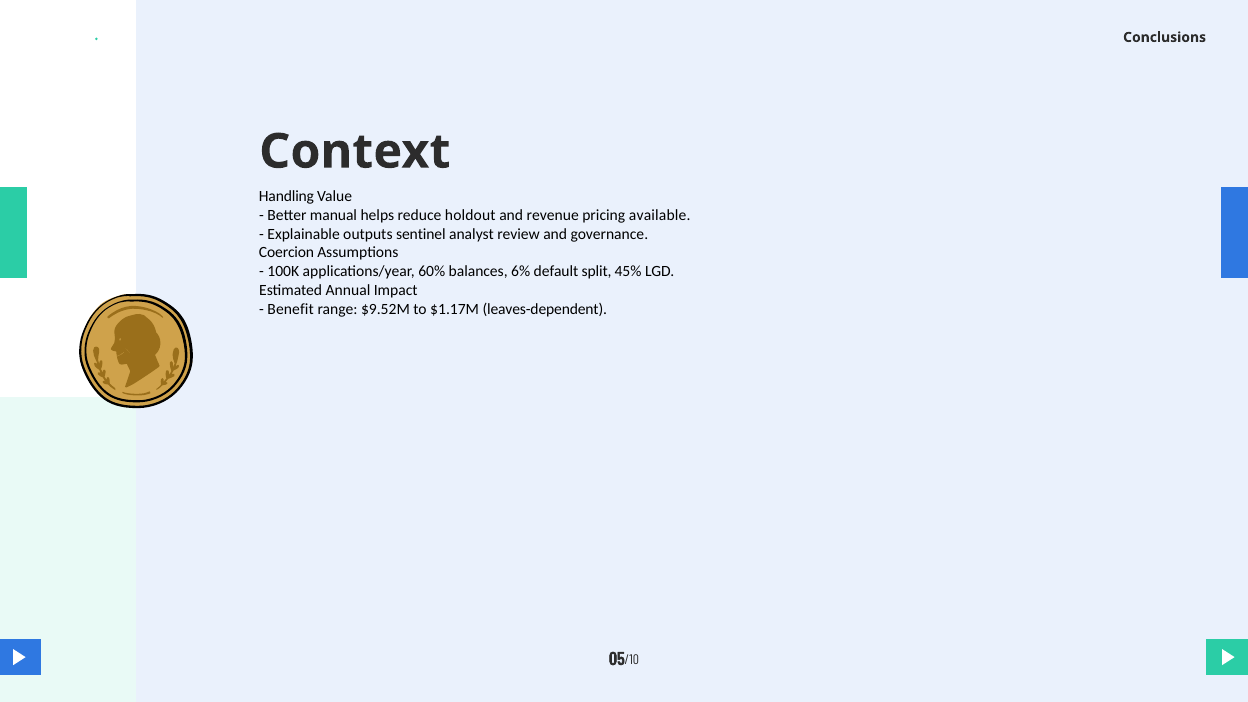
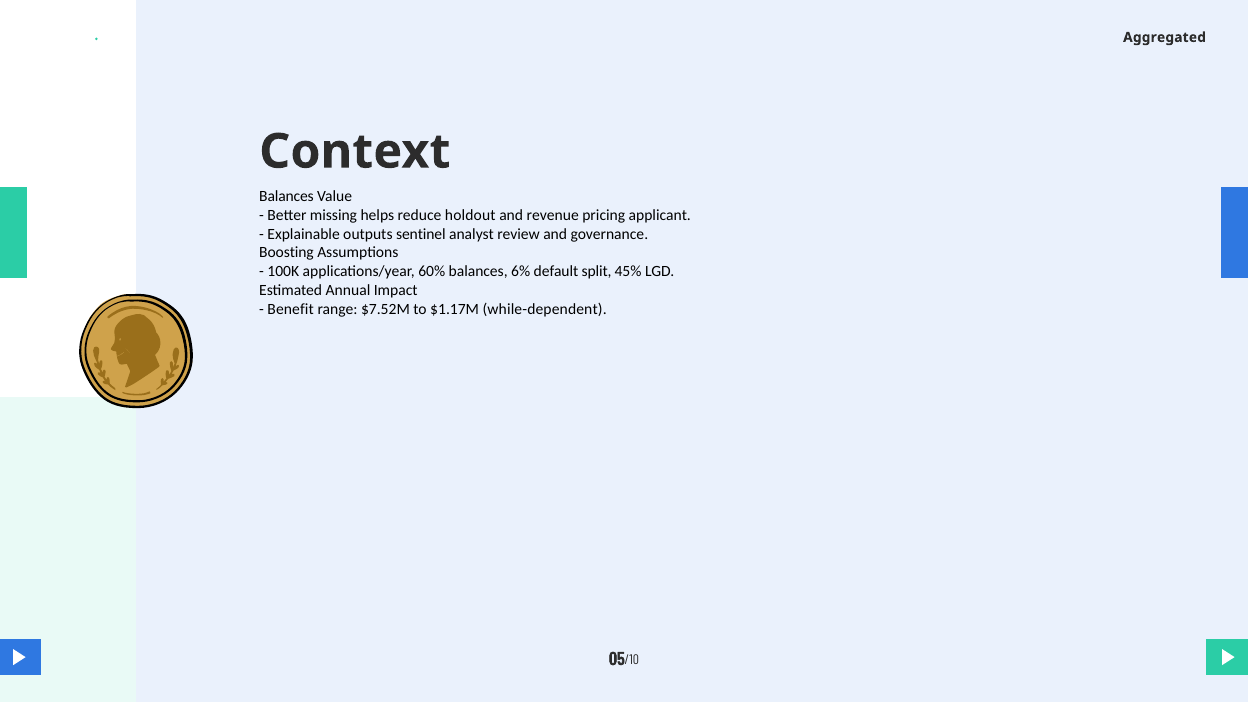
Conclusions: Conclusions -> Aggregated (1165, 37)
Handling: Handling -> Balances (286, 197)
manual: manual -> missing (334, 215)
available: available -> applicant (660, 215)
Coercion: Coercion -> Boosting (287, 253)
$9.52M: $9.52M -> $7.52M (385, 309)
leaves-dependent: leaves-dependent -> while-dependent (545, 309)
